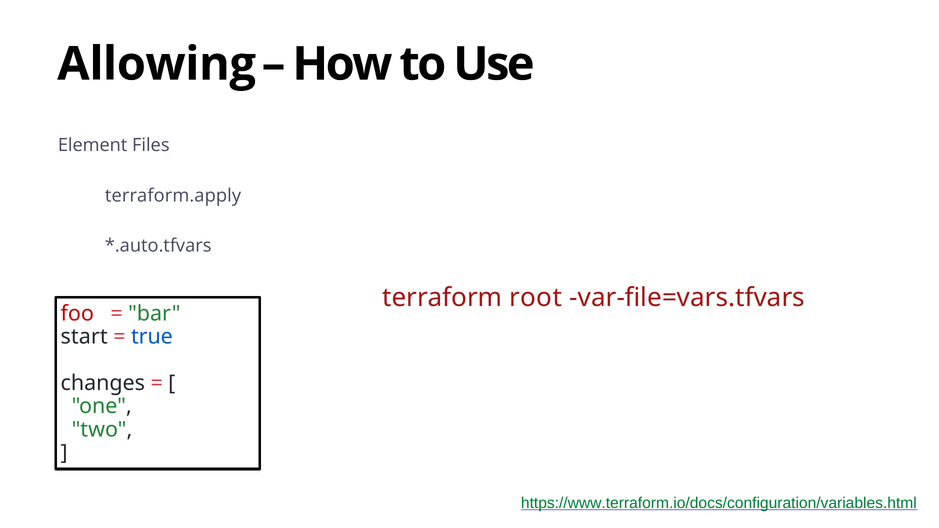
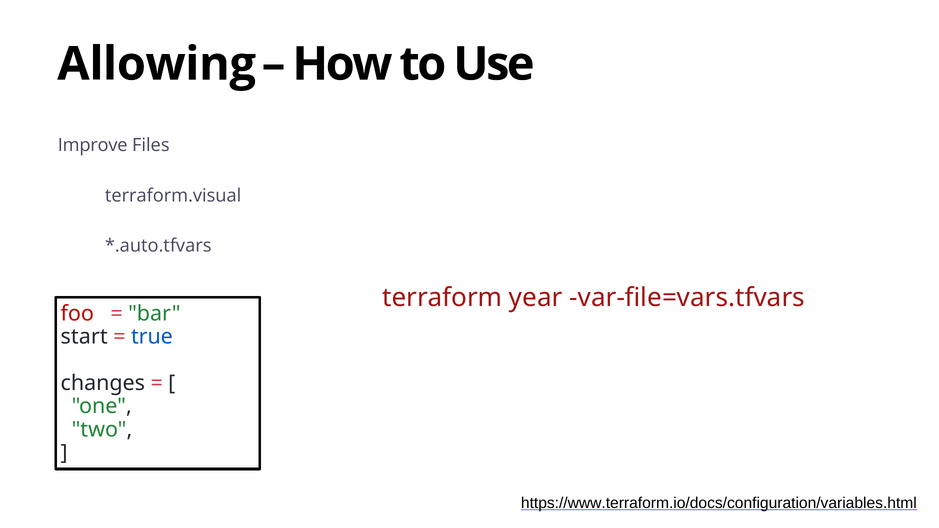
Element: Element -> Improve (93, 145)
terraform.apply: terraform.apply -> terraform.visual (173, 196)
root: root -> year (536, 298)
https://www.terraform.io/docs/configuration/variables.html colour: green -> black (719, 503)
